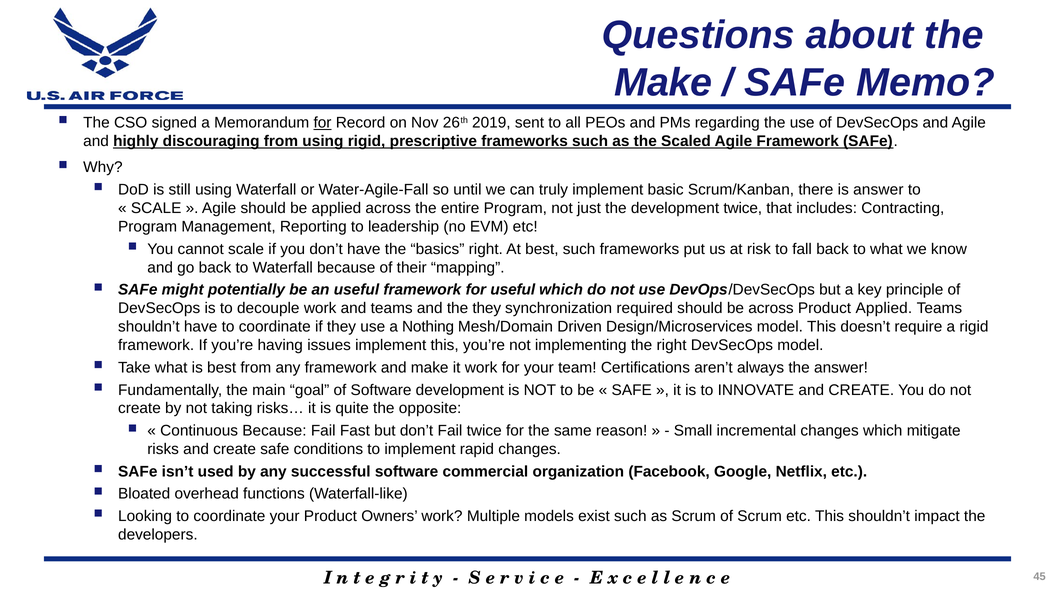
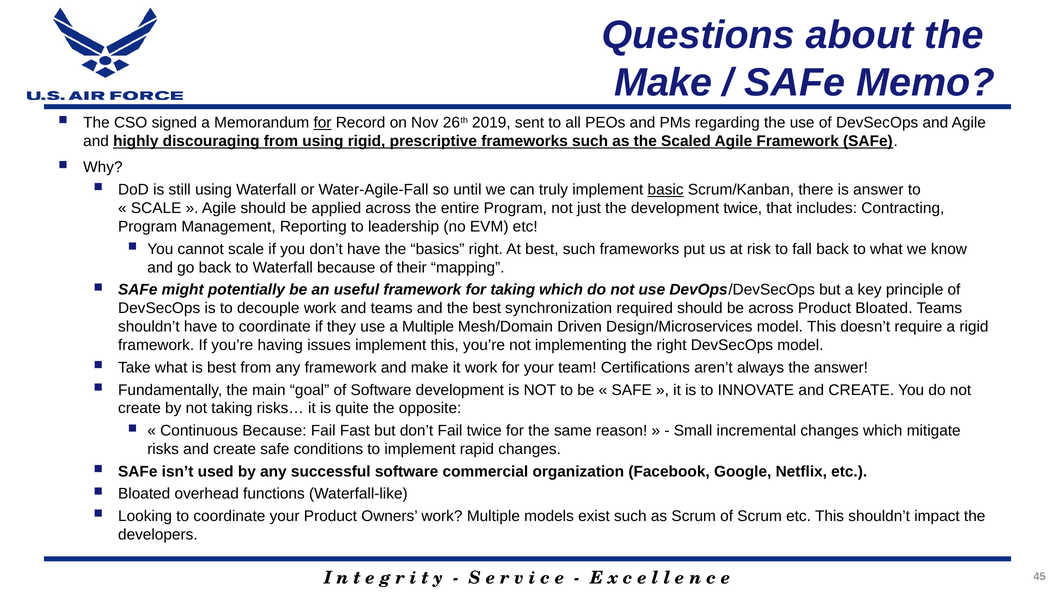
basic underline: none -> present (666, 189)
for useful: useful -> taking (513, 290)
the they: they -> best (487, 308)
Product Applied: Applied -> Bloated (884, 308)
a Nothing: Nothing -> Multiple (428, 326)
